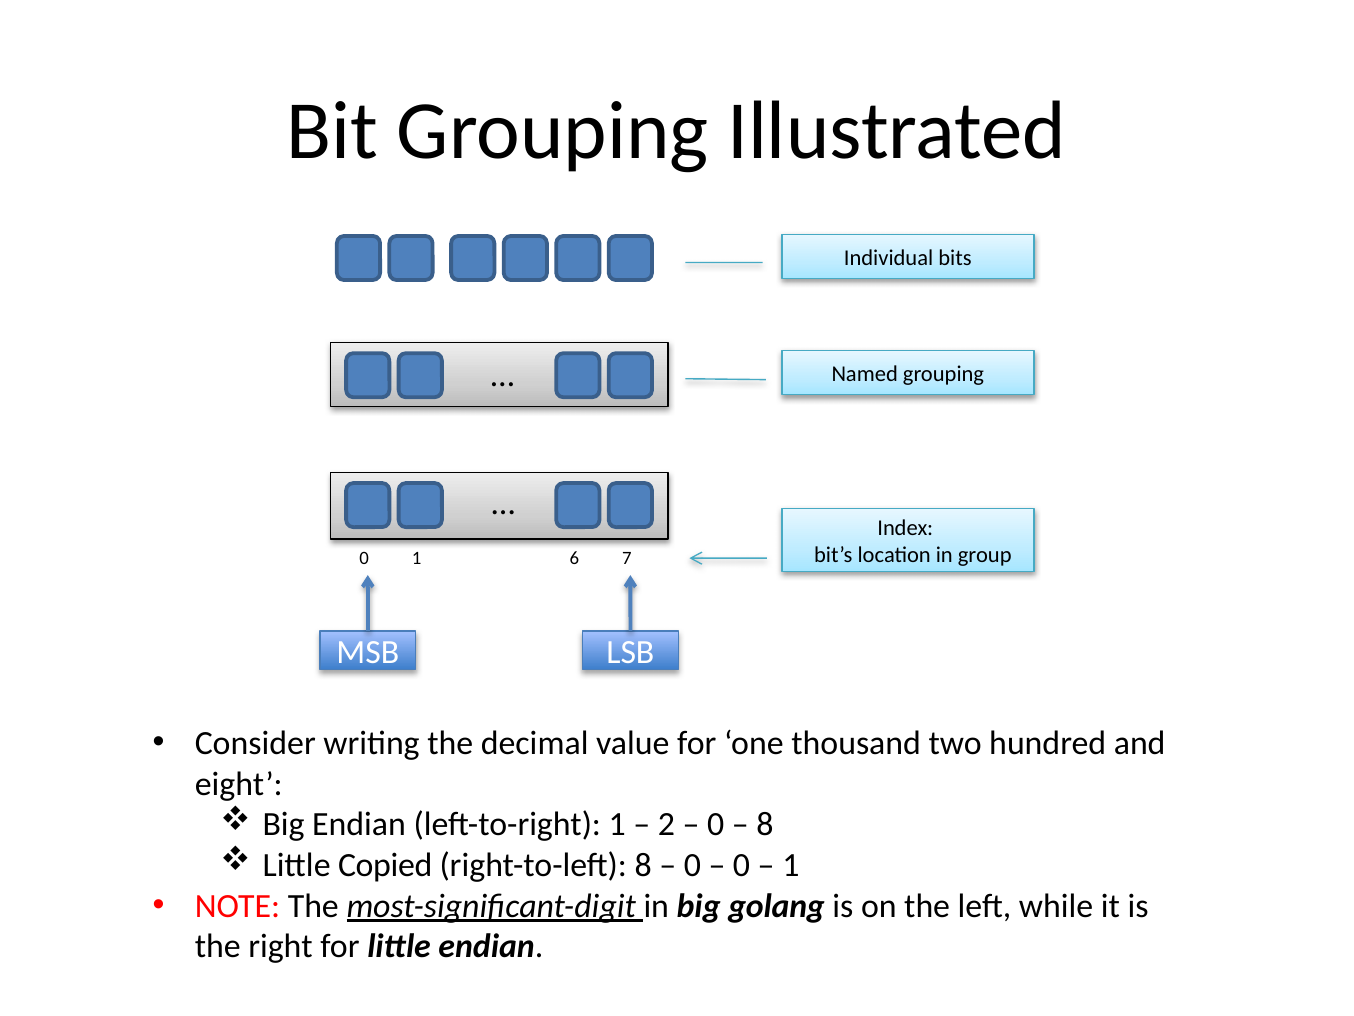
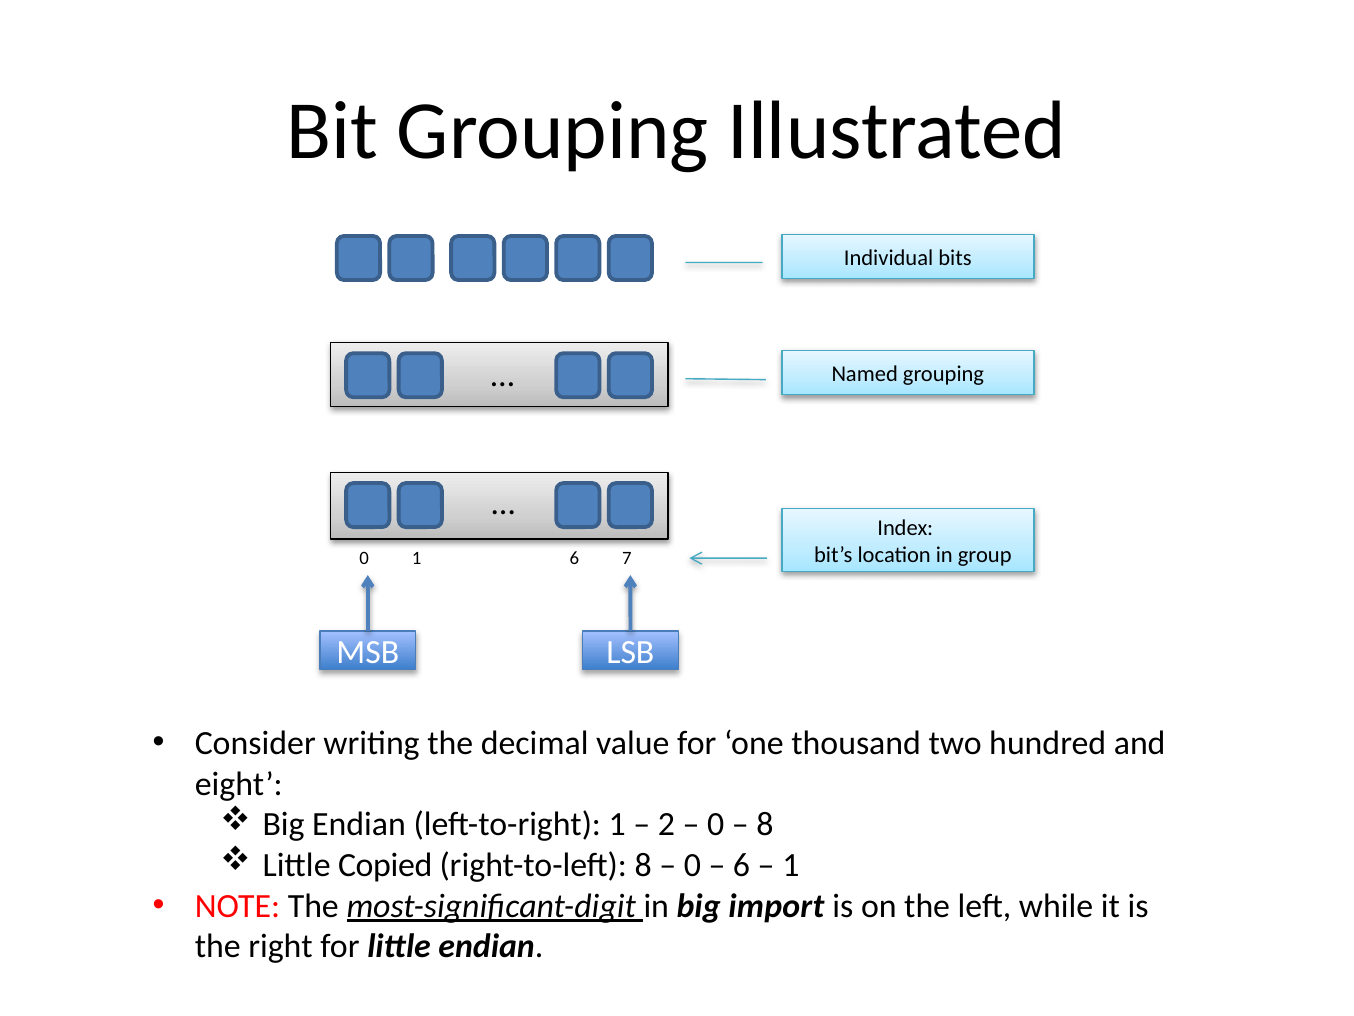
0: 0 -> 6 (742, 865)
golang: golang -> import (776, 905)
